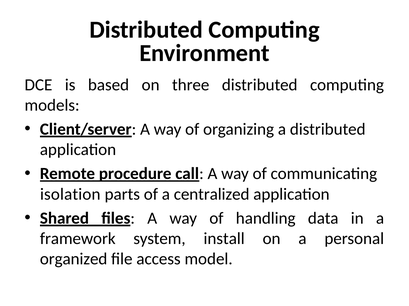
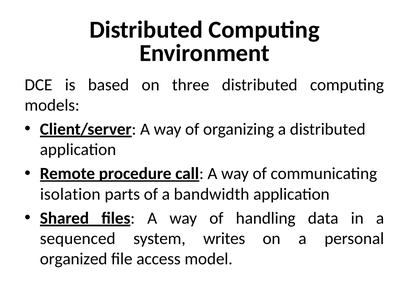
centralized: centralized -> bandwidth (212, 195)
framework: framework -> sequenced (78, 239)
install: install -> writes (224, 239)
